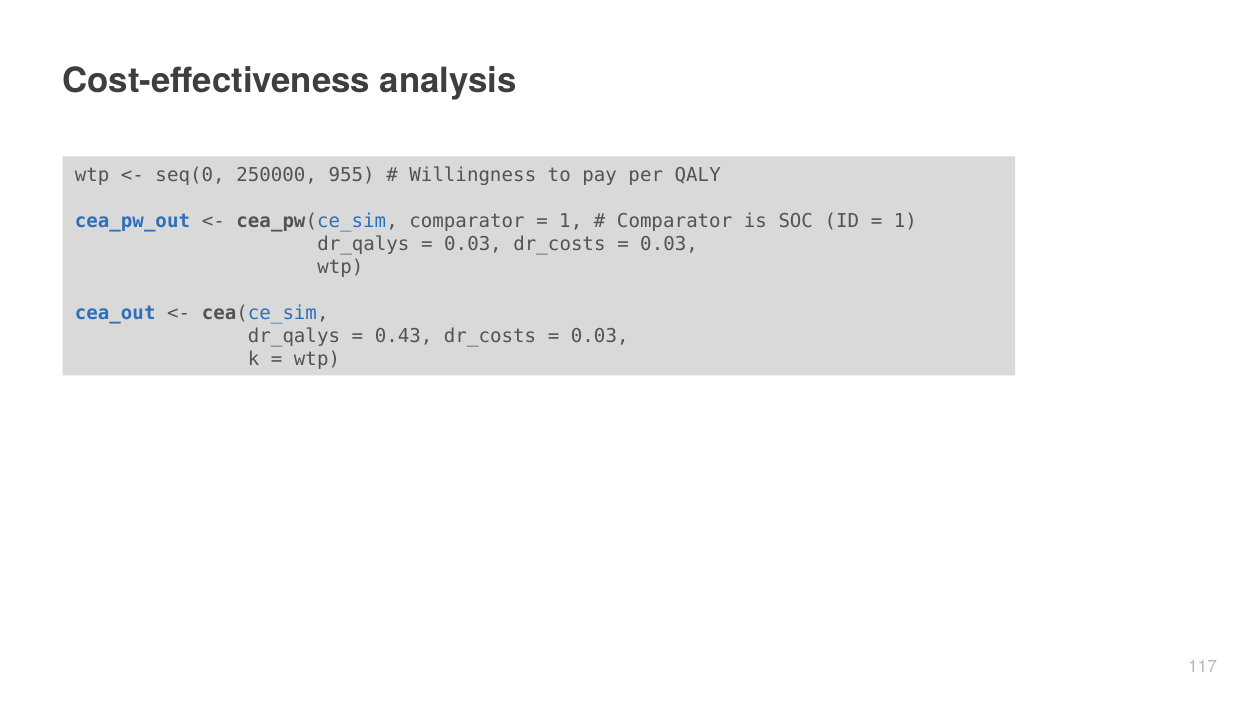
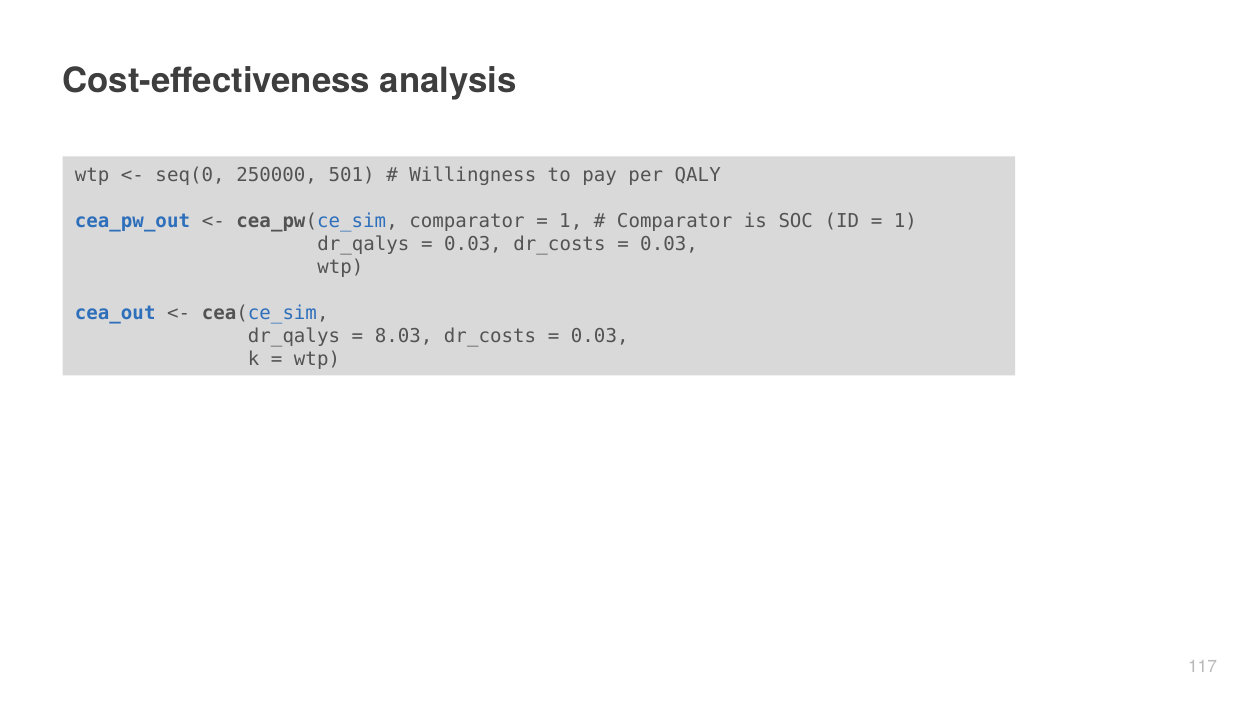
955: 955 -> 501 (352, 175)
0.43: 0.43 -> 8.03 (404, 336)
